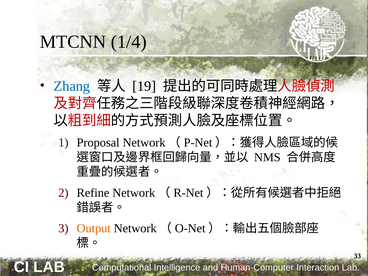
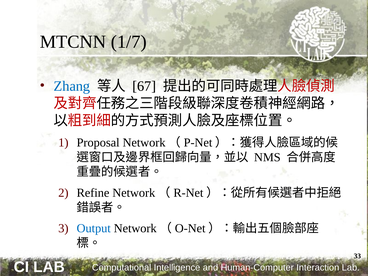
1/4: 1/4 -> 1/7 (129, 42)
19: 19 -> 67 (144, 86)
Output colour: orange -> blue (94, 228)
